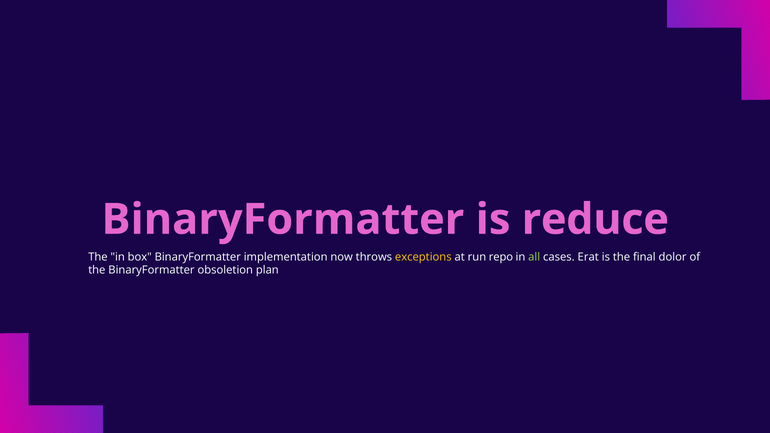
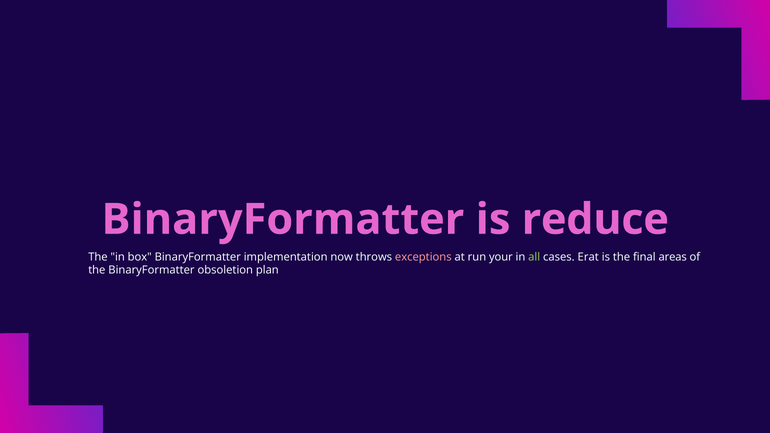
exceptions colour: yellow -> pink (423, 257)
repo: repo -> your (501, 257)
dolor: dolor -> areas (673, 257)
